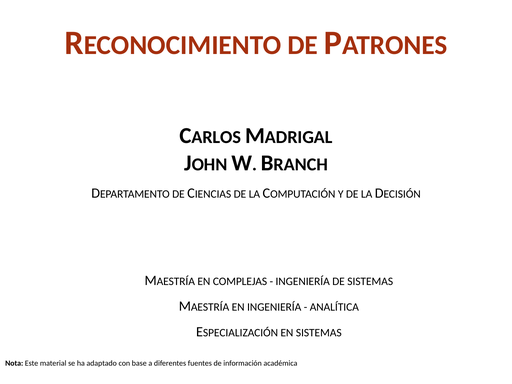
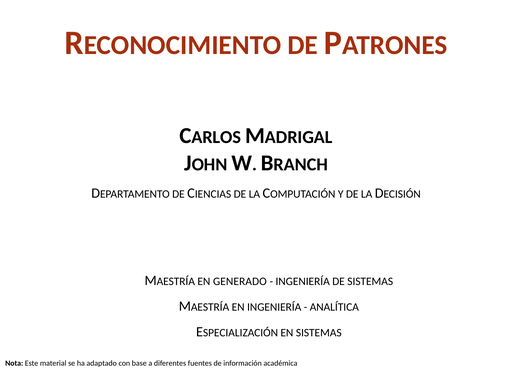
COMPLEJAS: COMPLEJAS -> GENERADO (240, 281)
